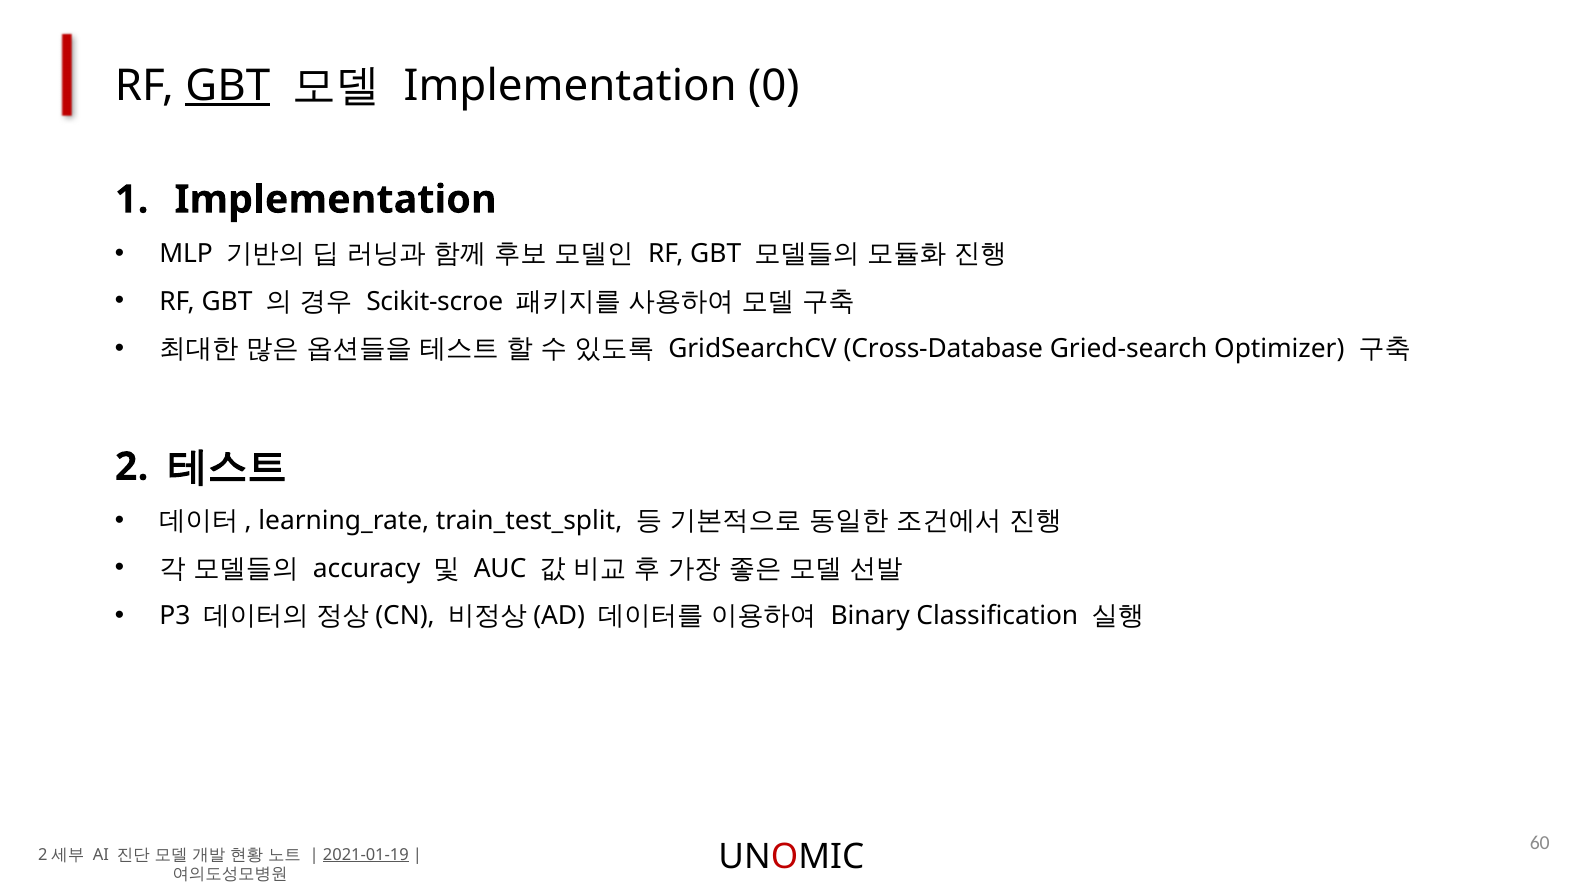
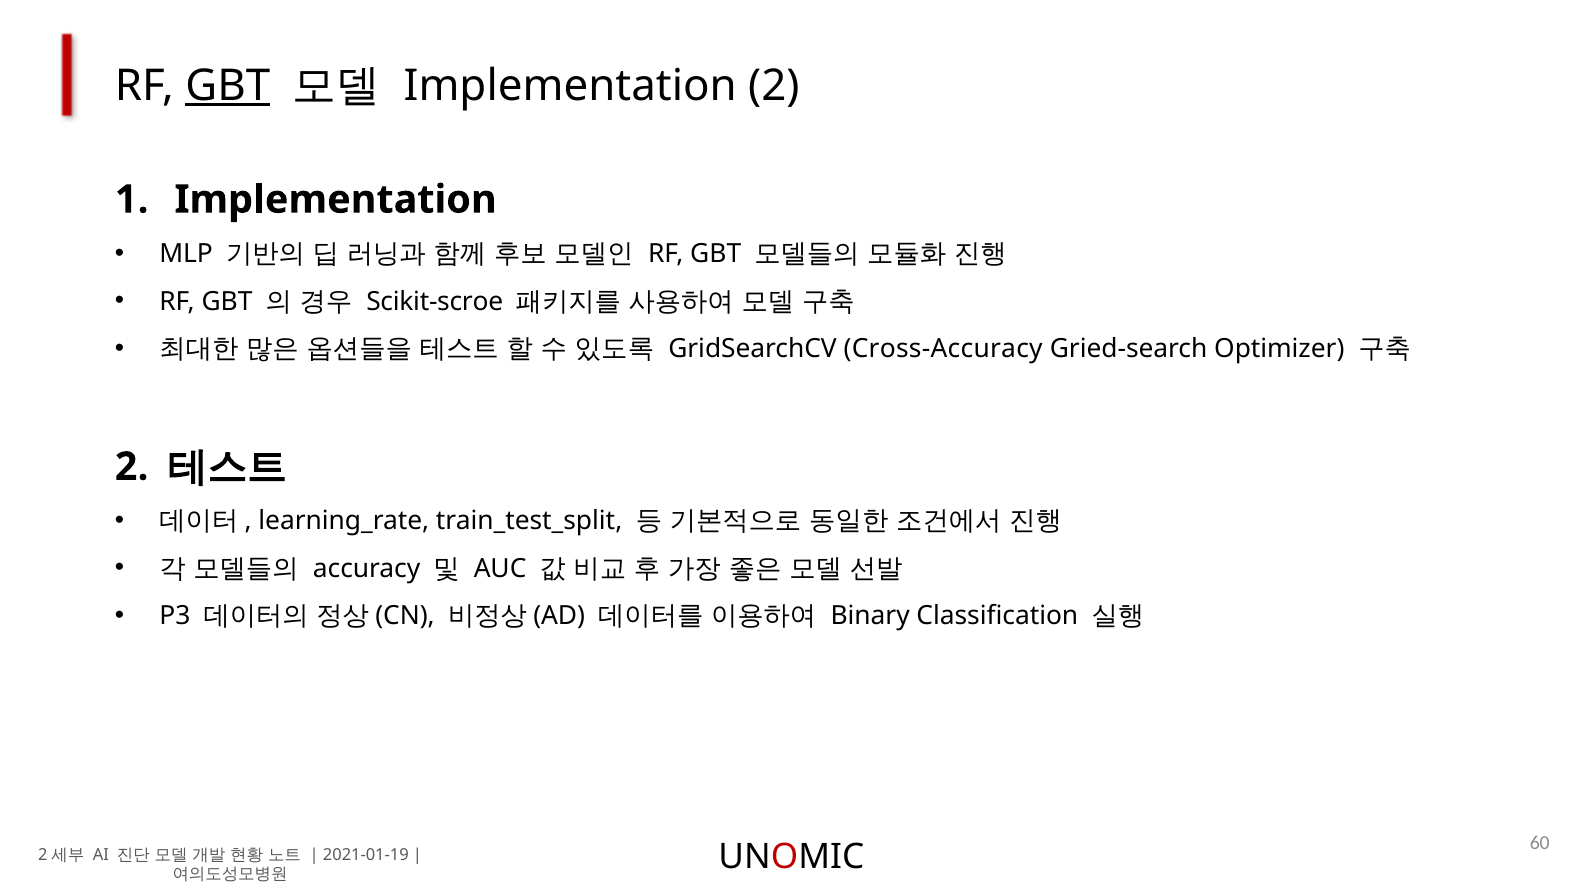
Implementation 0: 0 -> 2 (774, 86)
Cross-Database: Cross-Database -> Cross-Accuracy (943, 349)
2021-01-19 underline: present -> none (366, 854)
